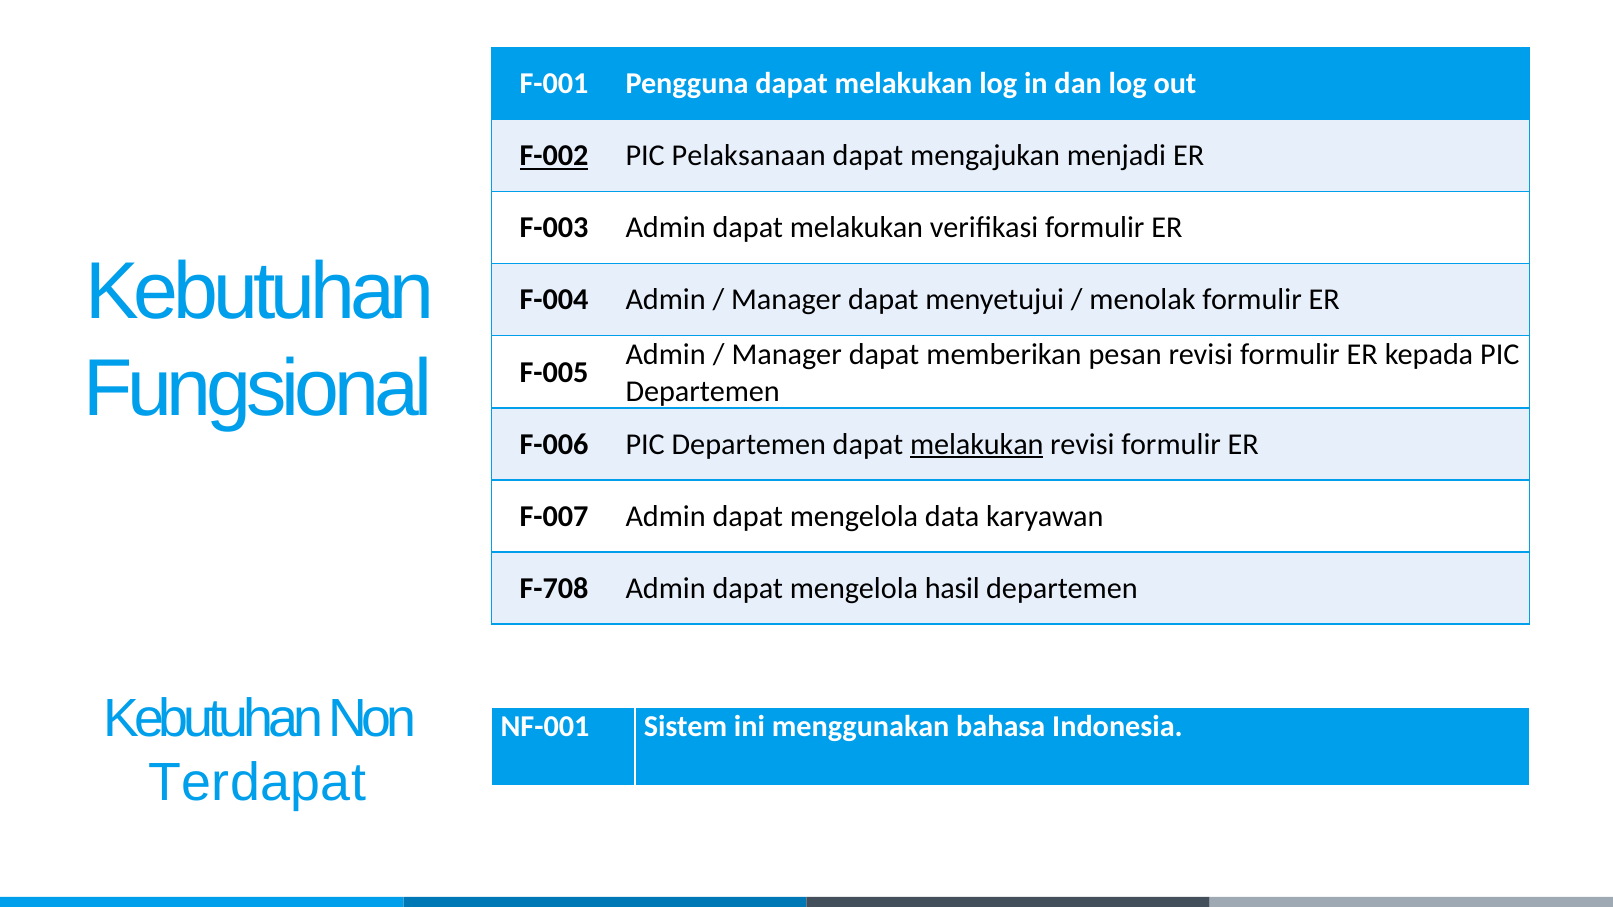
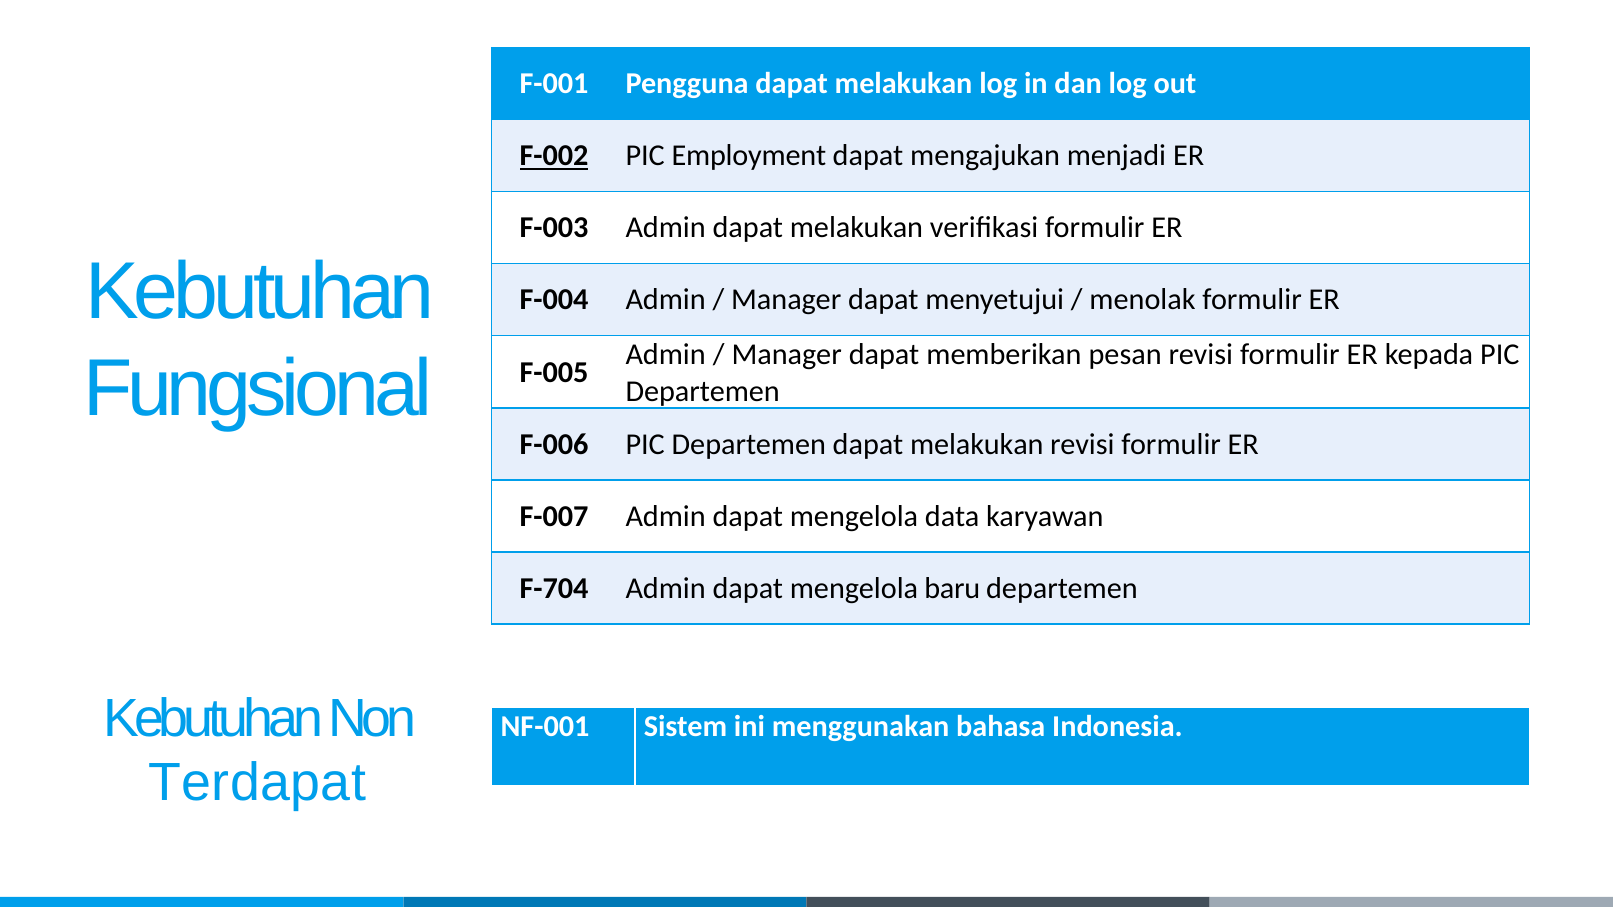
Pelaksanaan: Pelaksanaan -> Employment (749, 156)
melakukan underline: present -> none (977, 445)
F-708: F-708 -> F-704 (554, 589)
hasil: hasil -> baru (952, 589)
